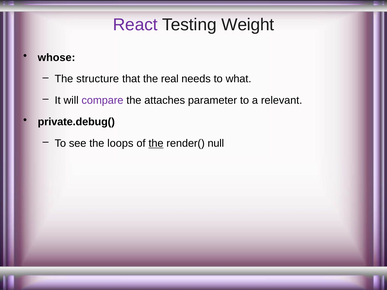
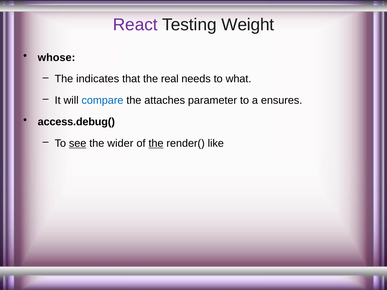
structure: structure -> indicates (98, 79)
compare colour: purple -> blue (102, 101)
relevant: relevant -> ensures (282, 101)
private.debug(: private.debug( -> access.debug( (76, 122)
see underline: none -> present (78, 144)
loops: loops -> wider (120, 144)
null: null -> like (216, 144)
